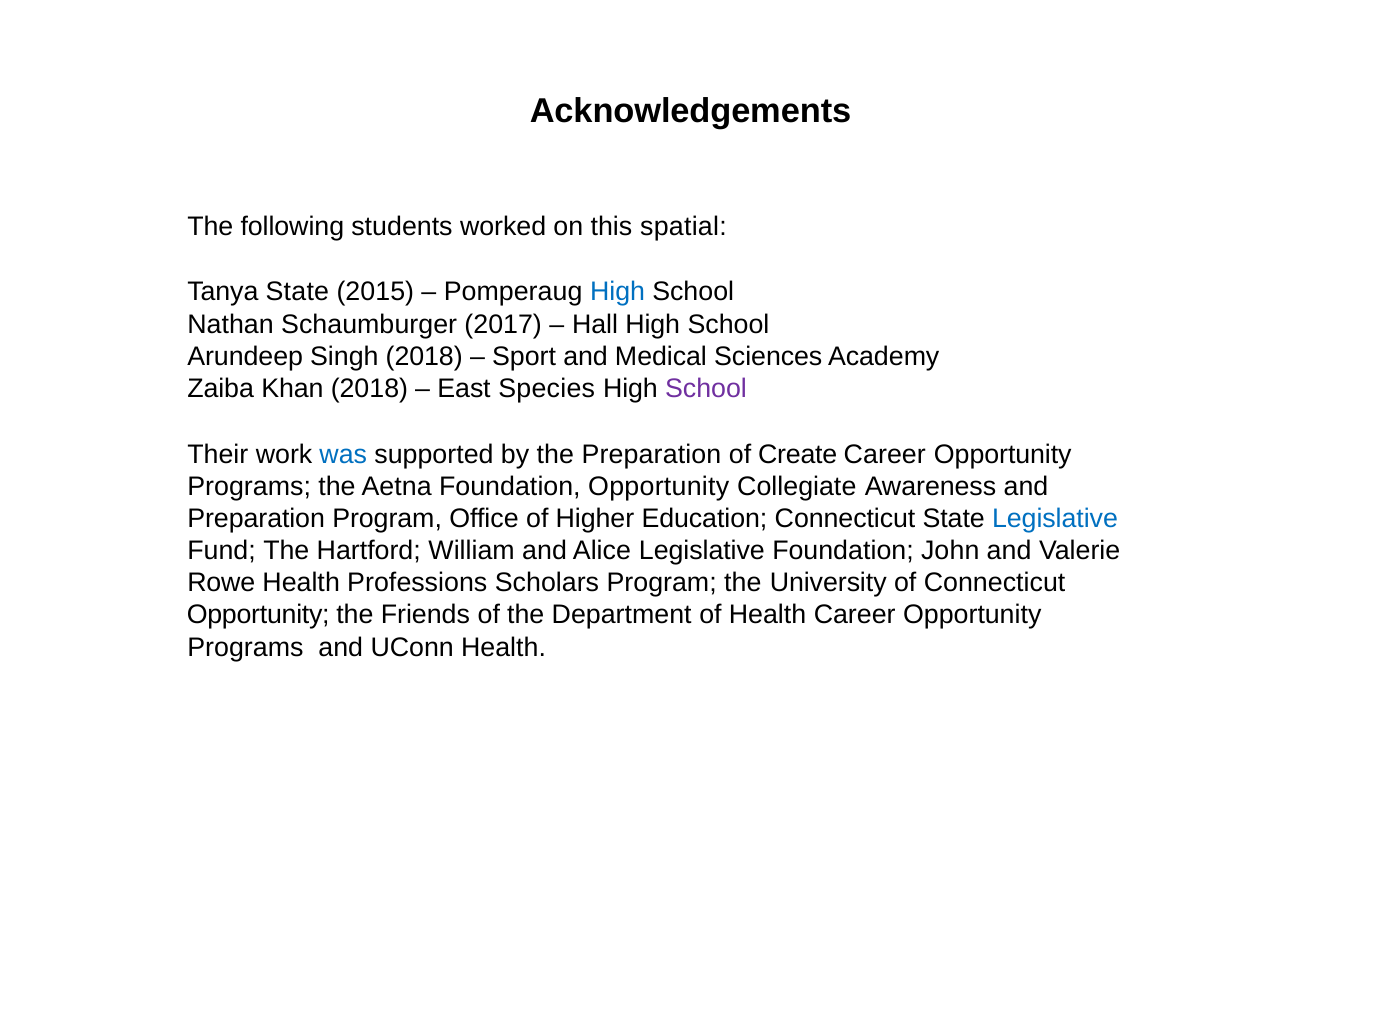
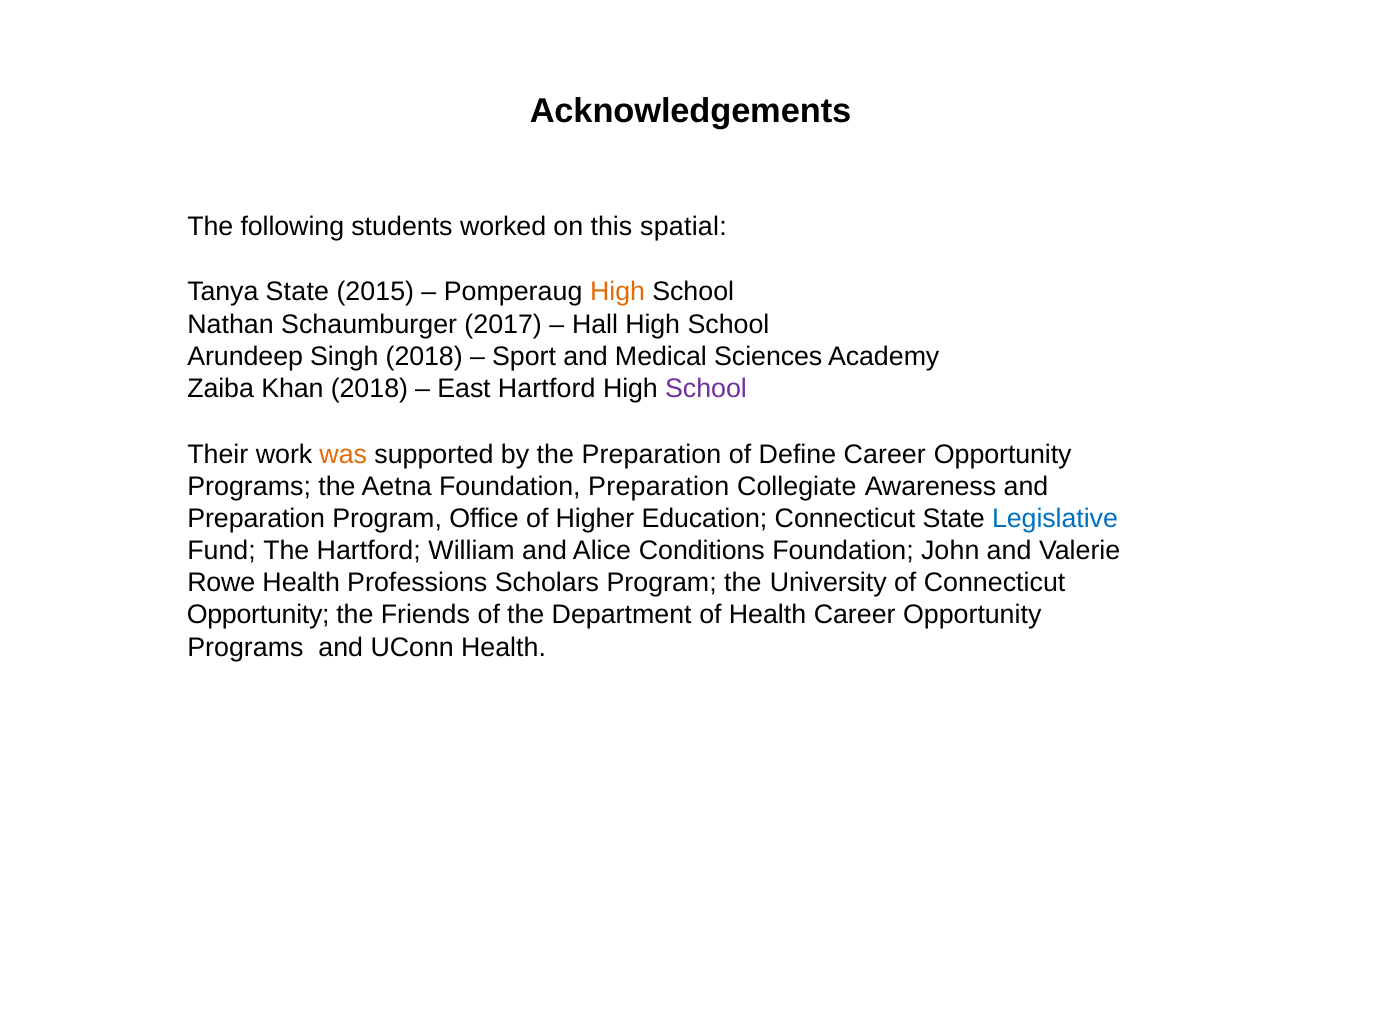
High colour: blue -> orange (618, 292)
East Species: Species -> Hartford (547, 388)
was colour: blue -> orange (343, 454)
Create: Create -> Define (798, 454)
Foundation Opportunity: Opportunity -> Preparation (659, 486)
Alice Legislative: Legislative -> Conditions (702, 551)
